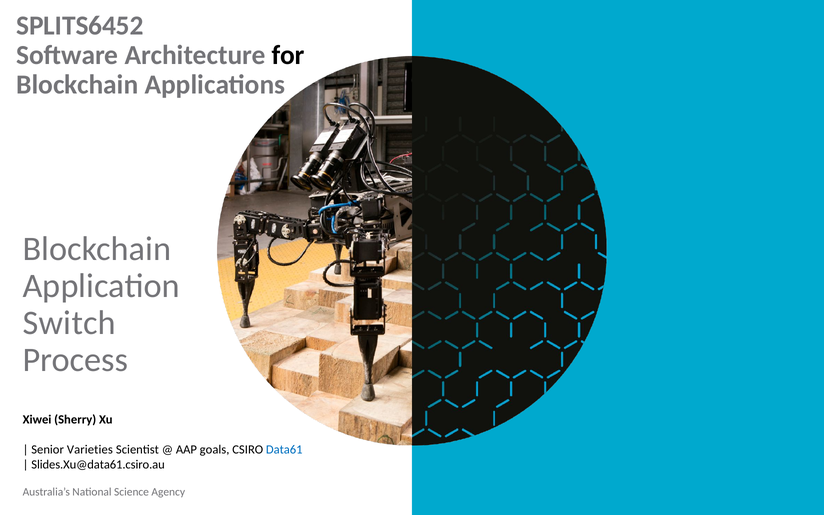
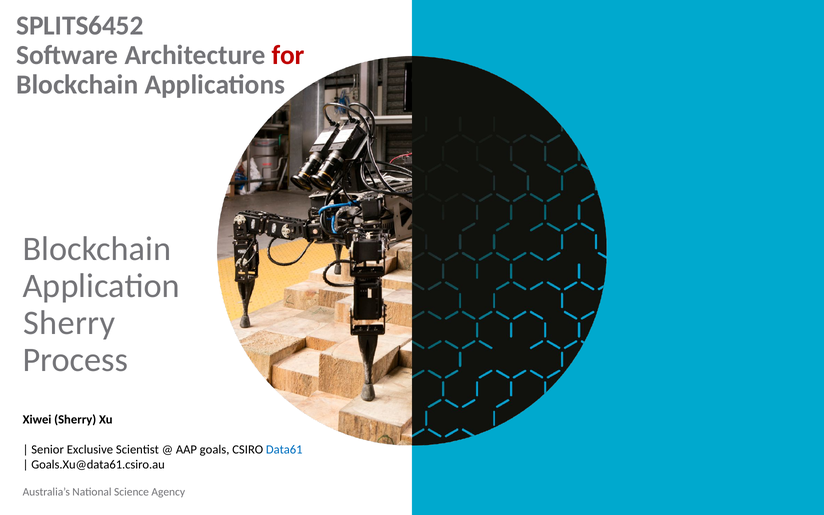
for colour: black -> red (288, 55)
Switch: Switch -> Sherry (69, 323)
Varieties: Varieties -> Exclusive (90, 450)
Slides.Xu@data61.csiro.au: Slides.Xu@data61.csiro.au -> Goals.Xu@data61.csiro.au (98, 465)
